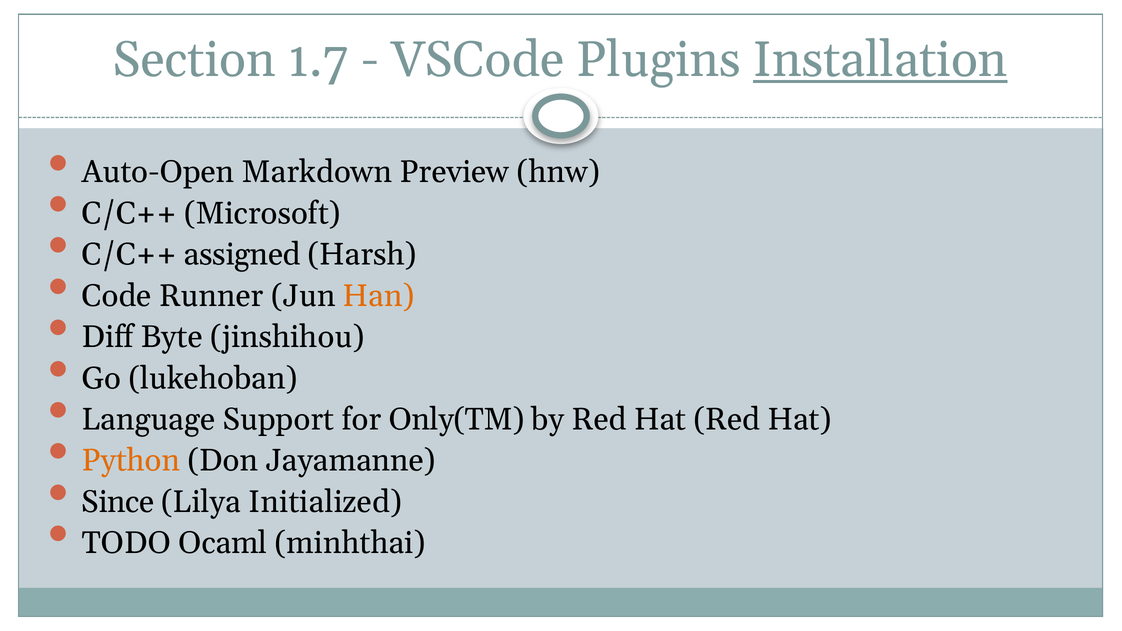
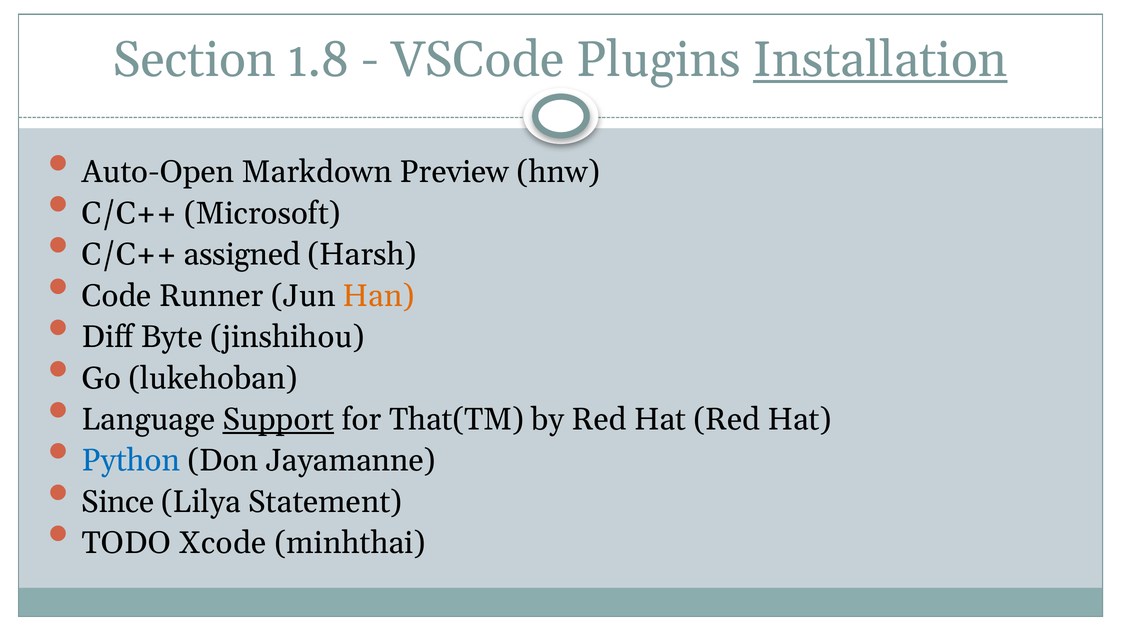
1.7: 1.7 -> 1.8 (318, 60)
Support underline: none -> present (278, 420)
Only(TM: Only(TM -> That(TM (456, 420)
Python colour: orange -> blue (131, 461)
Initialized: Initialized -> Statement (325, 502)
Ocaml: Ocaml -> Xcode (223, 543)
